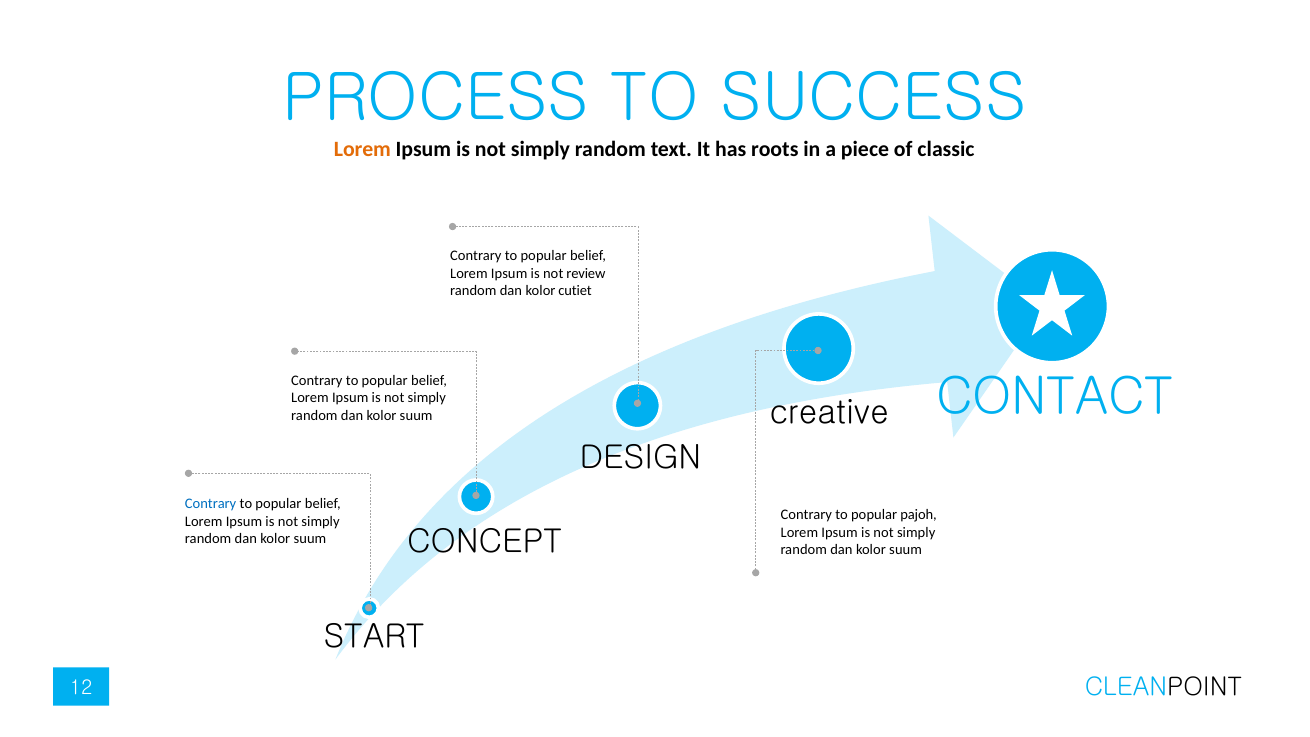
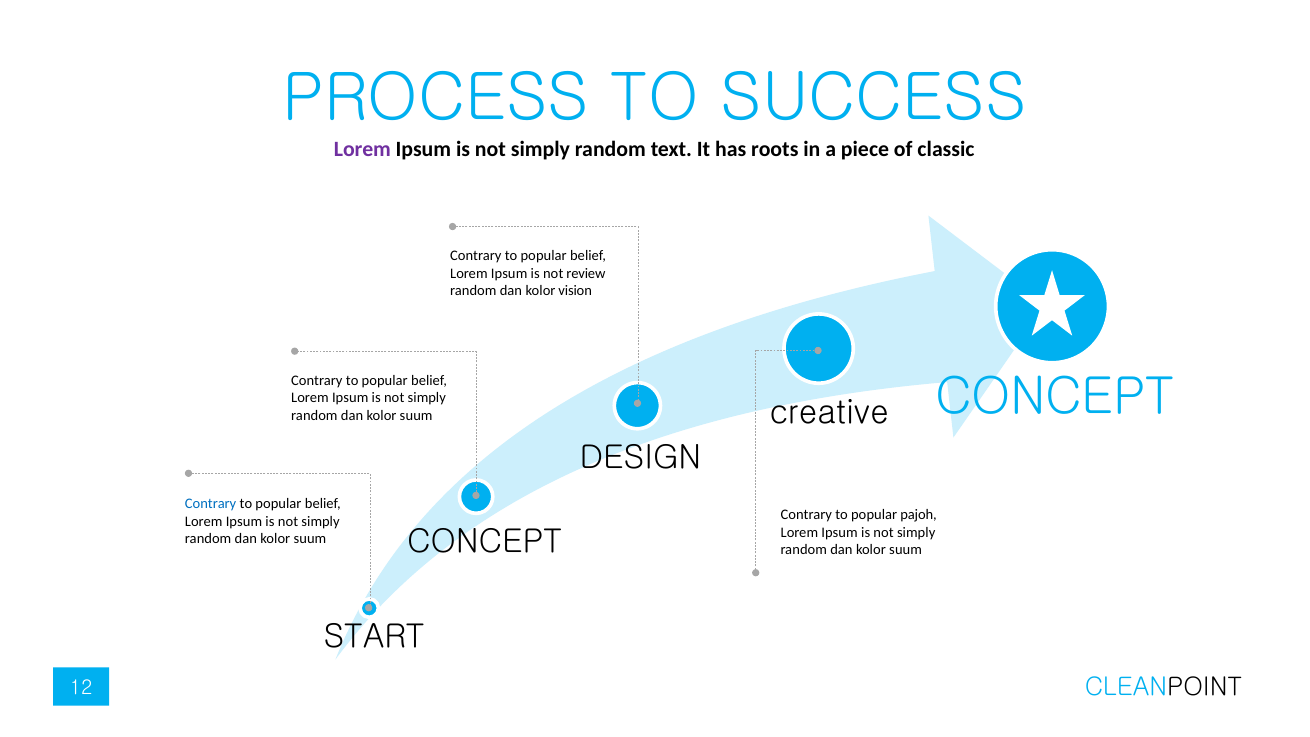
Lorem colour: orange -> purple (362, 149)
cutiet: cutiet -> vision (575, 291)
CONTACT: CONTACT -> CONCEPT (1055, 397)
